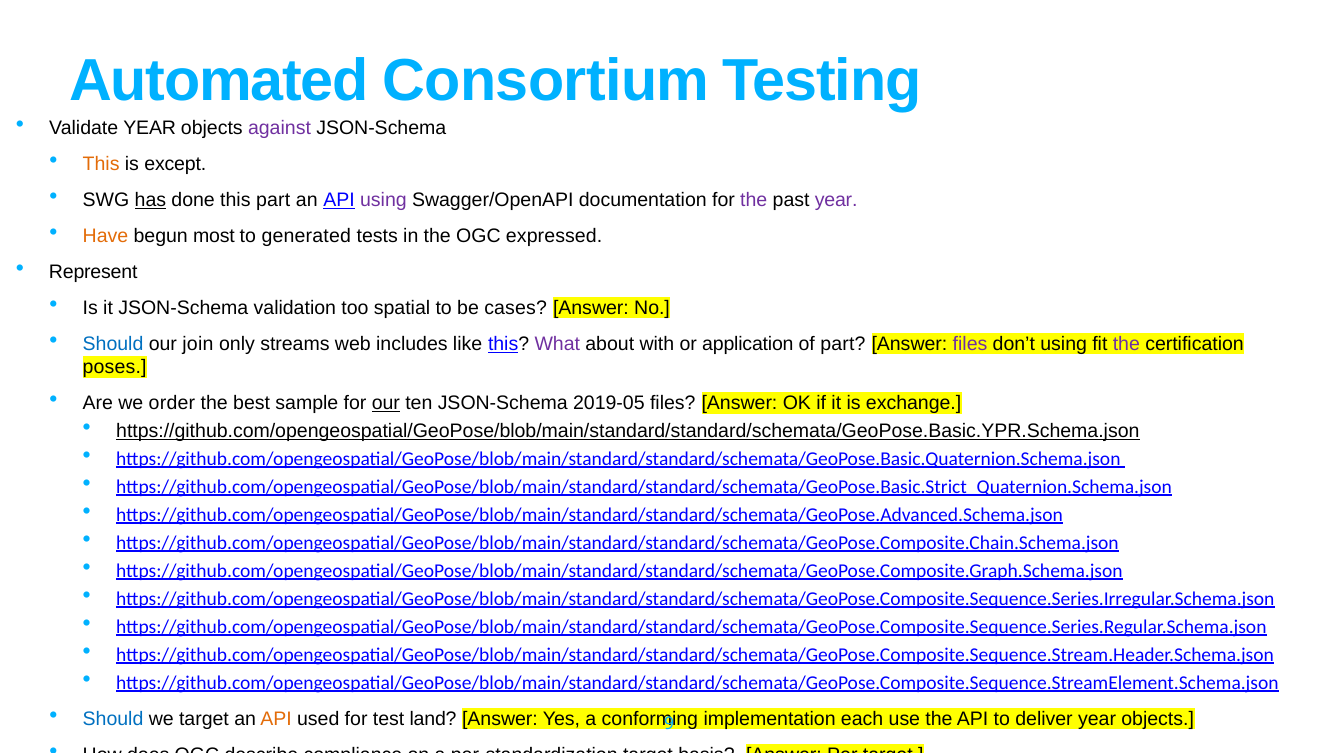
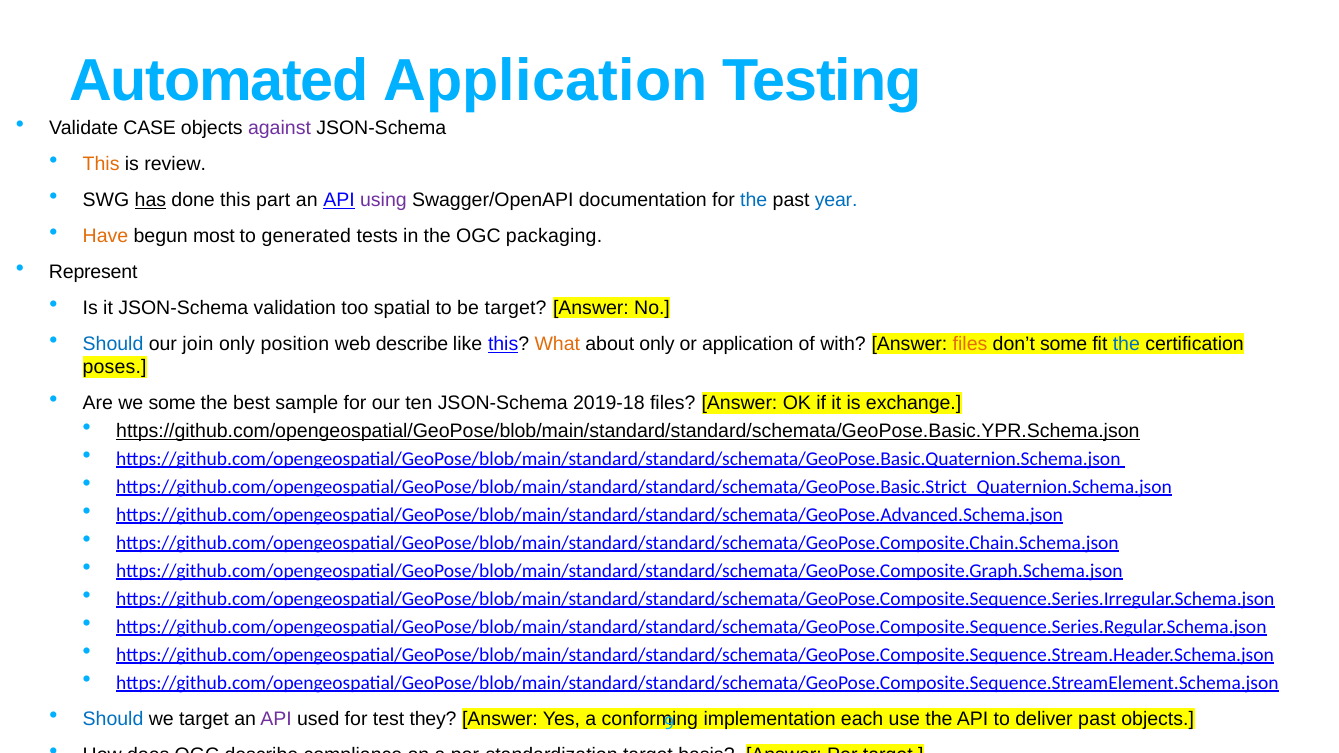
Automated Consortium: Consortium -> Application (545, 81)
Validate YEAR: YEAR -> CASE (150, 128)
except: except -> review (175, 164)
the colour: purple -> blue (754, 200)
year colour: purple -> blue (836, 200)
expressed: expressed -> packaging (554, 236)
be cases: cases -> target (516, 308)
streams: streams -> position (295, 344)
web includes: includes -> describe (412, 344)
What colour: purple -> orange (557, 344)
about with: with -> only (657, 344)
of part: part -> with (843, 344)
files colour: purple -> orange (970, 344)
don’t using: using -> some (1064, 344)
the colour: purple -> blue (1126, 344)
we order: order -> some (172, 403)
our underline: present -> none (386, 403)
2019-05: 2019-05 -> 2019-18 (609, 403)
API colour: orange -> purple (276, 719)
land: land -> they (433, 719)
deliver year: year -> past (1097, 719)
